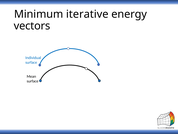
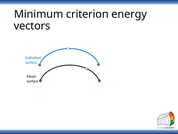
iterative: iterative -> criterion (87, 14)
